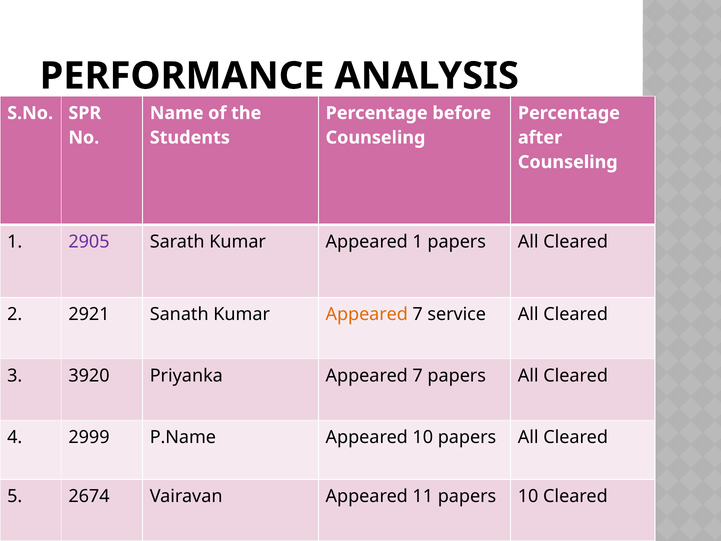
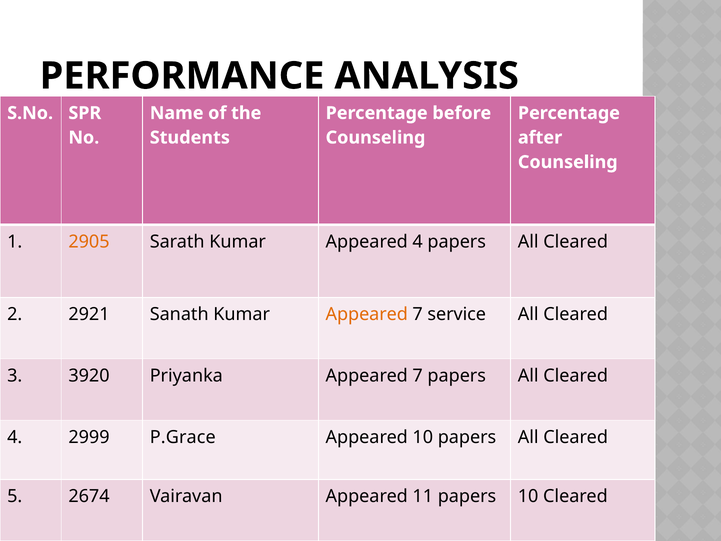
2905 colour: purple -> orange (89, 242)
Appeared 1: 1 -> 4 (418, 242)
P.Name: P.Name -> P.Grace (183, 437)
